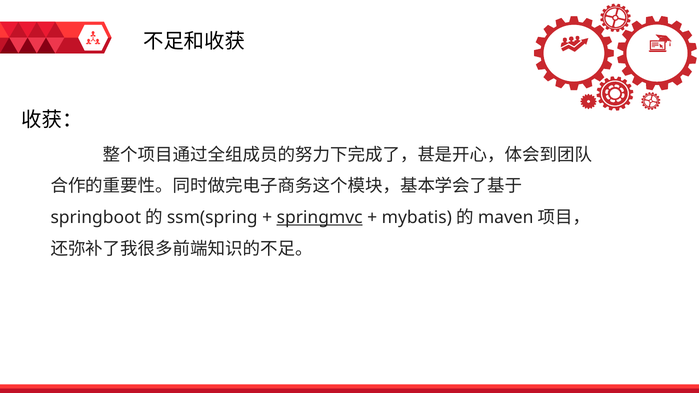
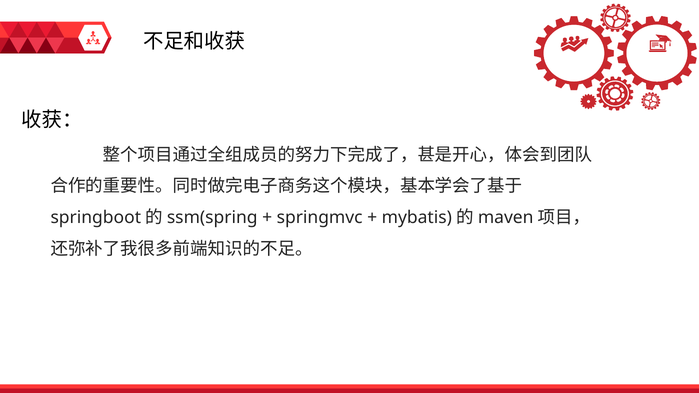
springmvc underline: present -> none (320, 218)
